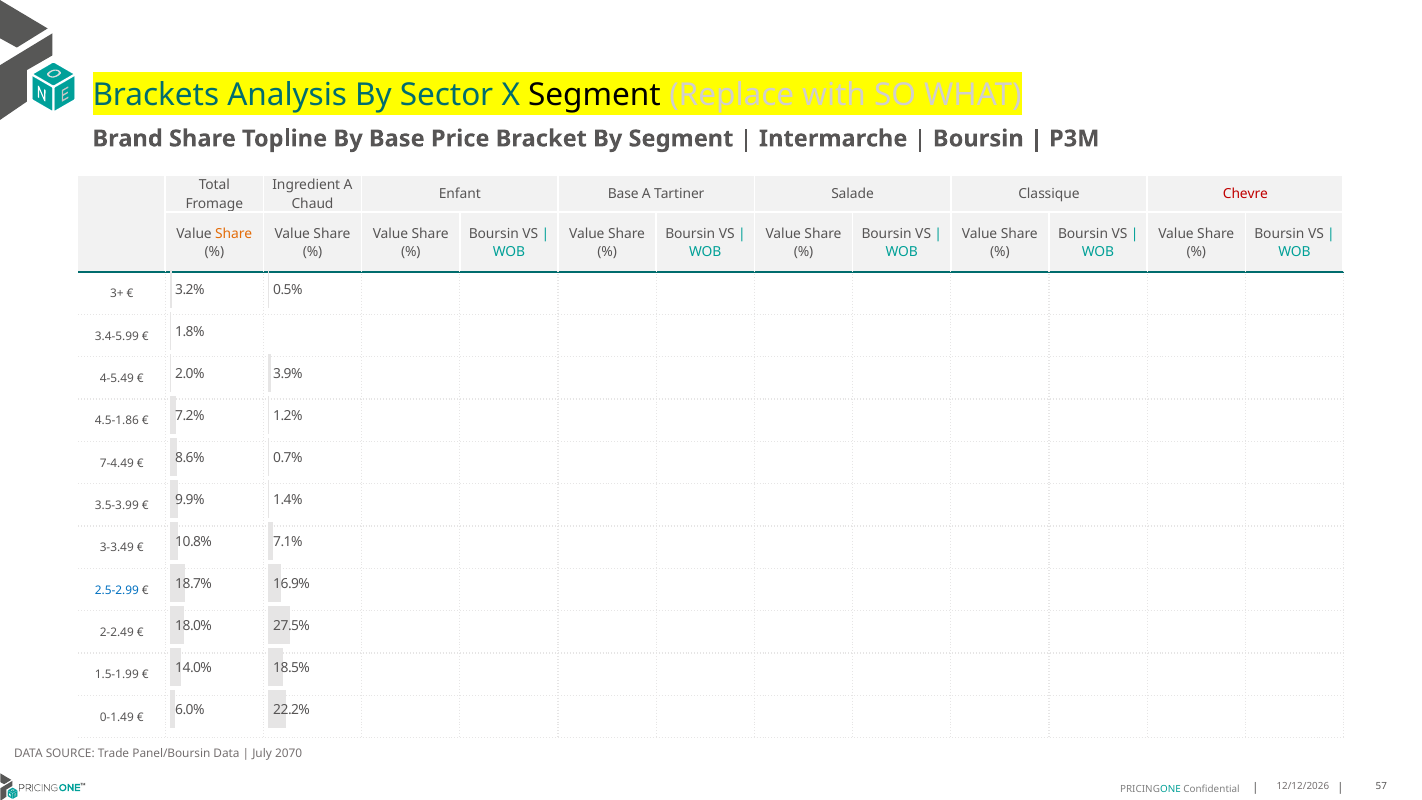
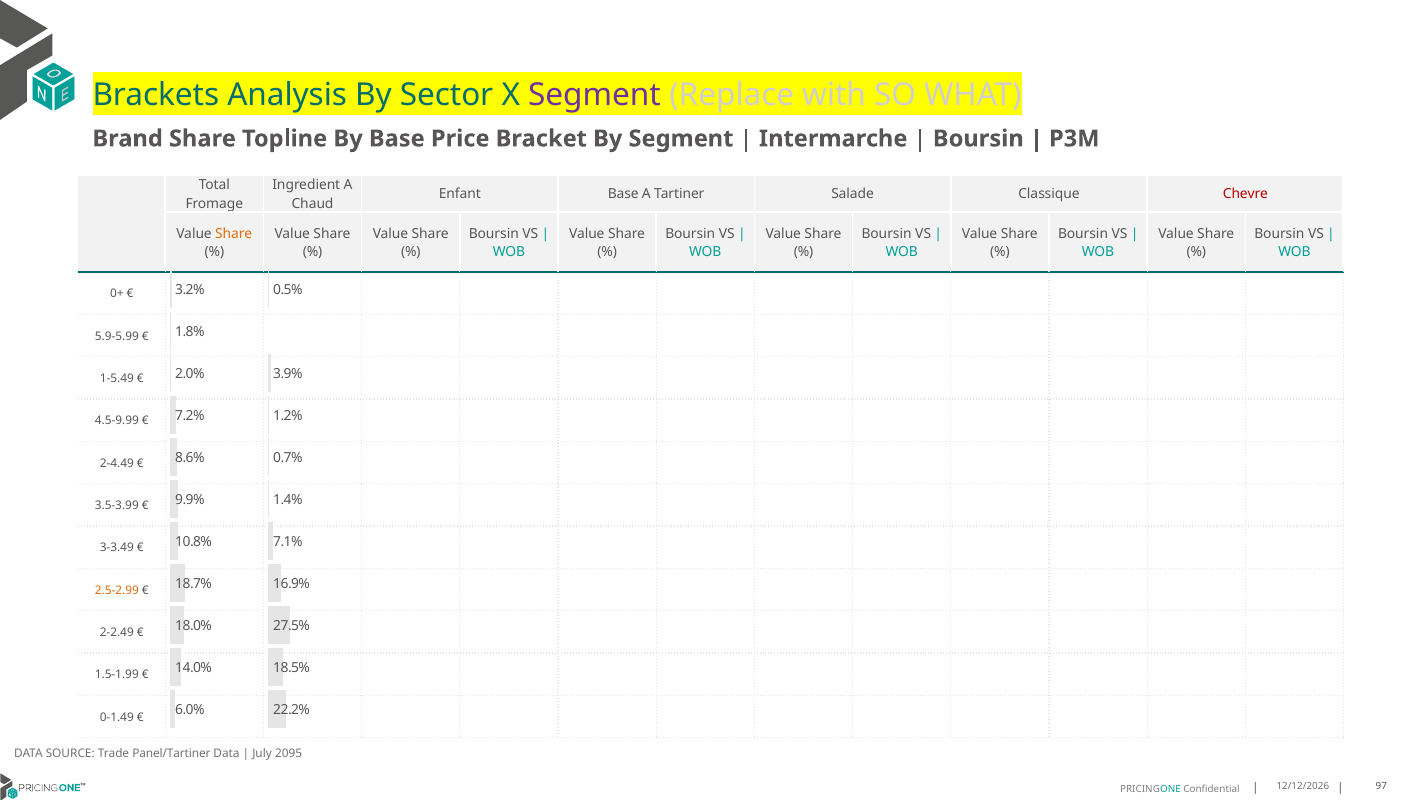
Segment colour: black -> purple (594, 96)
3+: 3+ -> 0+ (117, 294)
3.4-5.99: 3.4-5.99 -> 5.9-5.99 (117, 336)
4-5.49: 4-5.49 -> 1-5.49 (117, 379)
4.5-1.86: 4.5-1.86 -> 4.5-9.99 (117, 421)
7-4.49: 7-4.49 -> 2-4.49 (117, 463)
2.5-2.99 colour: blue -> orange (117, 590)
Panel/Boursin: Panel/Boursin -> Panel/Tartiner (171, 753)
2070: 2070 -> 2095 (289, 753)
57: 57 -> 97 (1381, 786)
